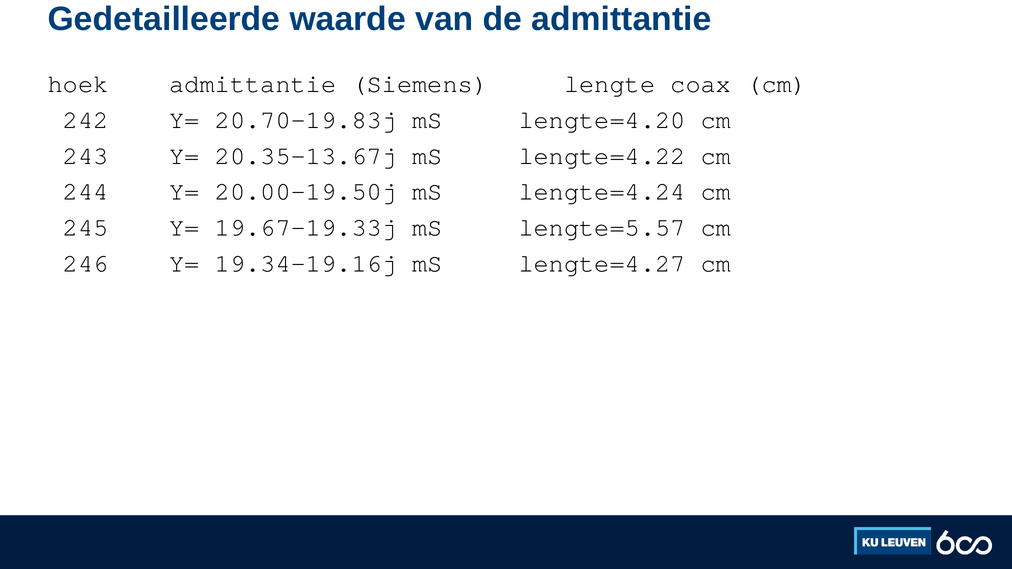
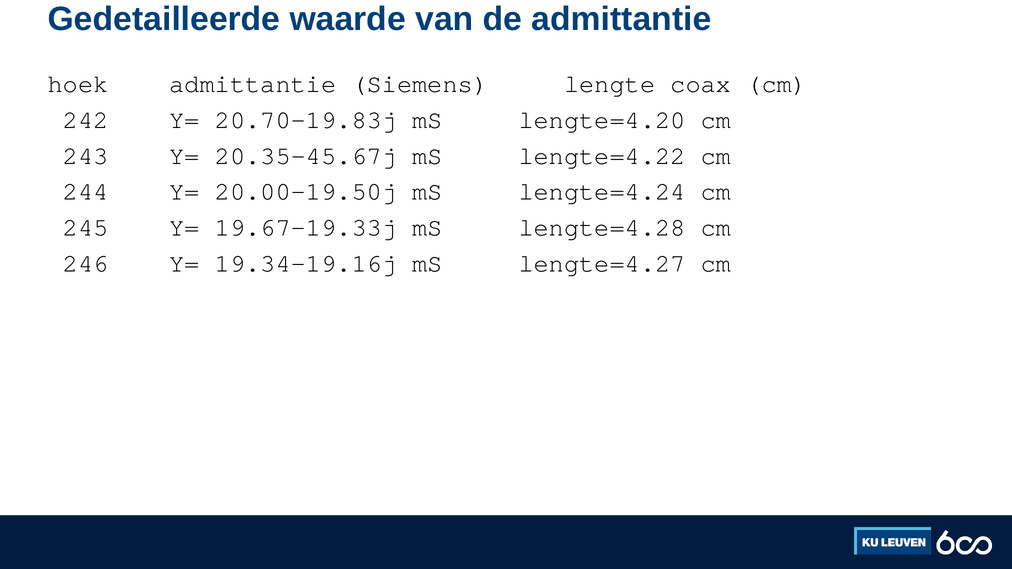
20.35-13.67j: 20.35-13.67j -> 20.35-45.67j (306, 156)
lengte=5.57: lengte=5.57 -> lengte=4.28 (602, 227)
